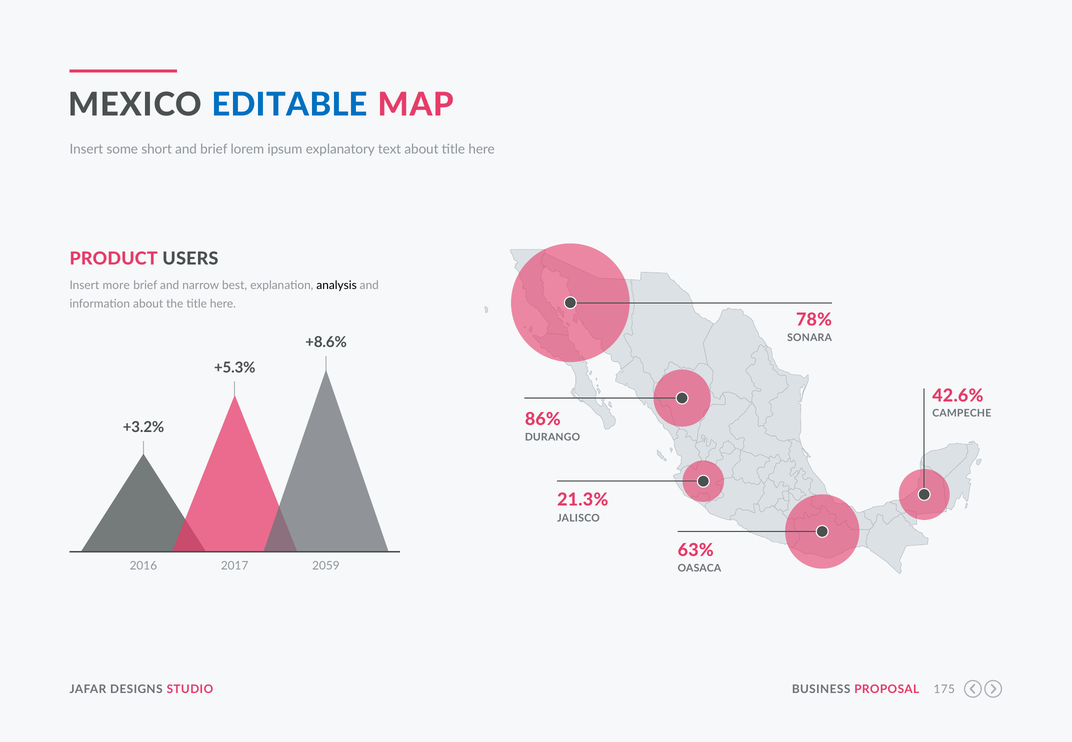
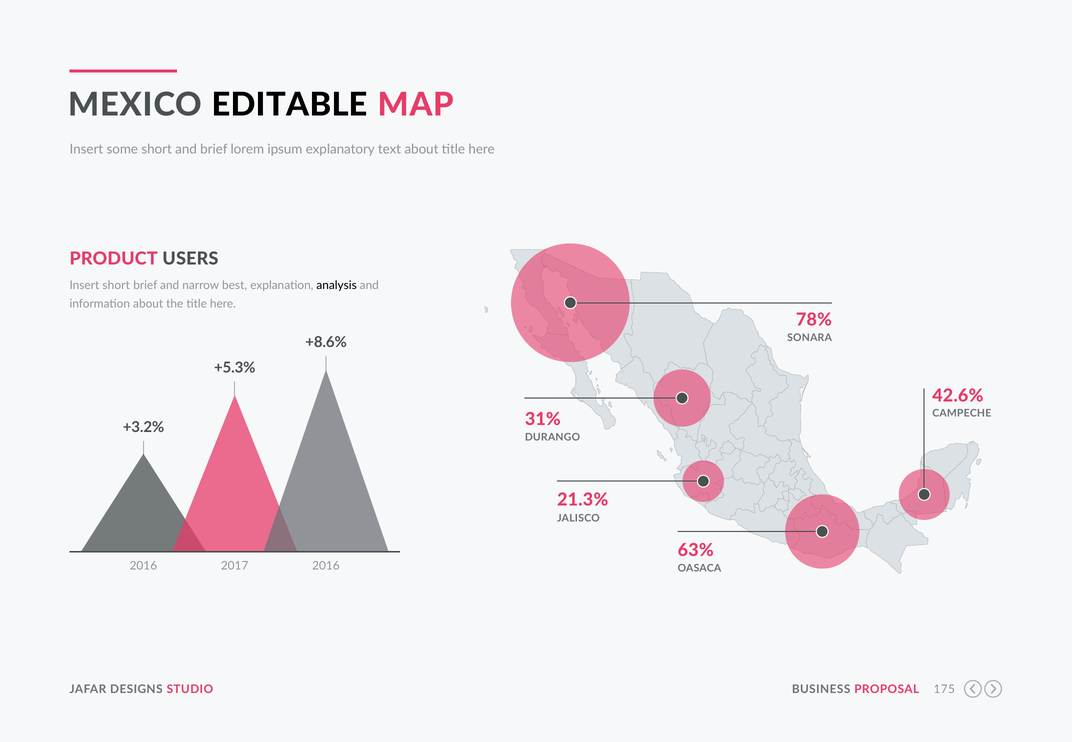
EDITABLE colour: blue -> black (290, 105)
Insert more: more -> short (116, 286)
86%: 86% -> 31% (543, 419)
2059: 2059 -> 2016 (326, 566)
